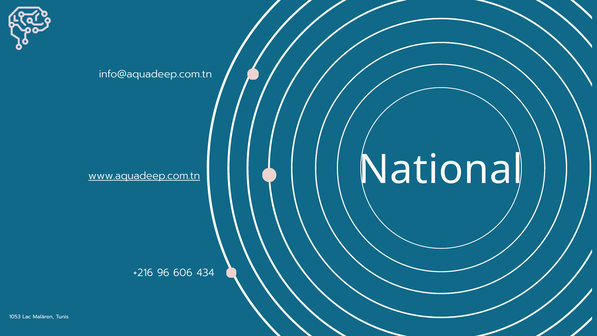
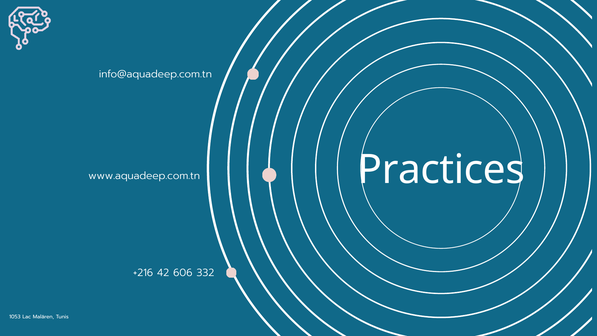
National: National -> Practices (441, 170)
www.aquadeep.com.tn underline: present -> none (144, 176)
96: 96 -> 42 (163, 273)
434: 434 -> 332 (205, 273)
